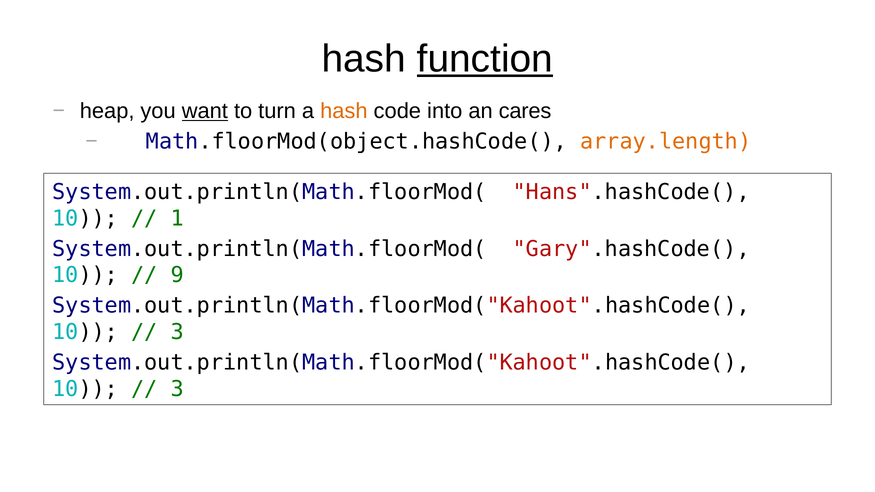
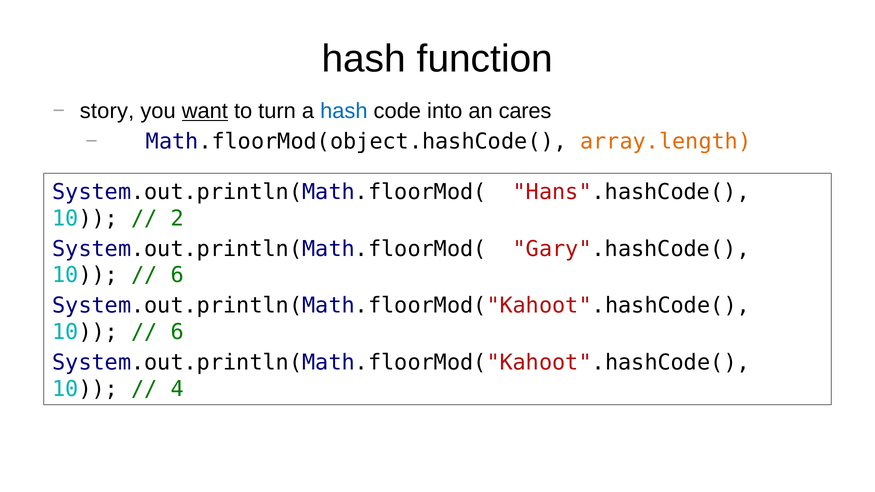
function underline: present -> none (485, 59)
heap: heap -> story (107, 111)
hash colour: orange -> blue (344, 111)
1: 1 -> 2 (177, 218)
9: 9 -> 6 (177, 275)
3: 3 -> 6 (177, 332)
3: 3 -> 4 (177, 389)
